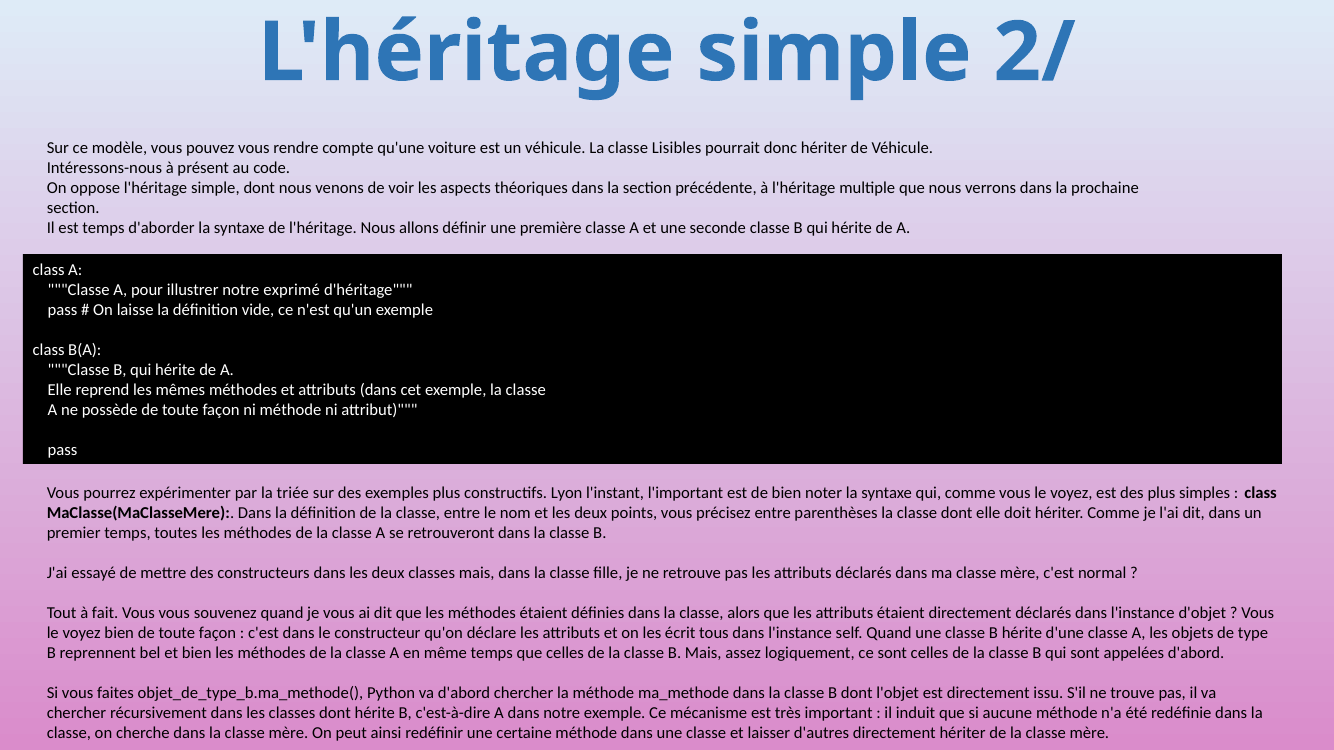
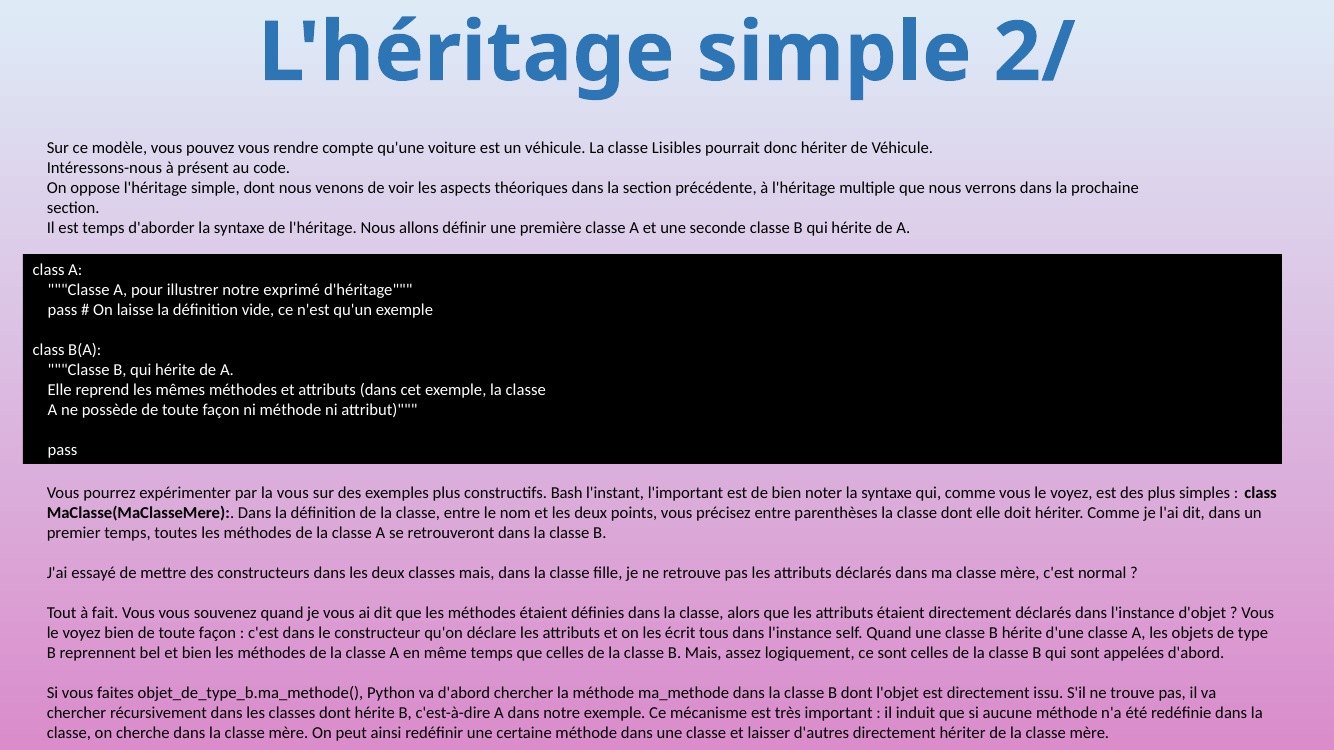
la triée: triée -> vous (293, 494)
Lyon: Lyon -> Bash (567, 494)
